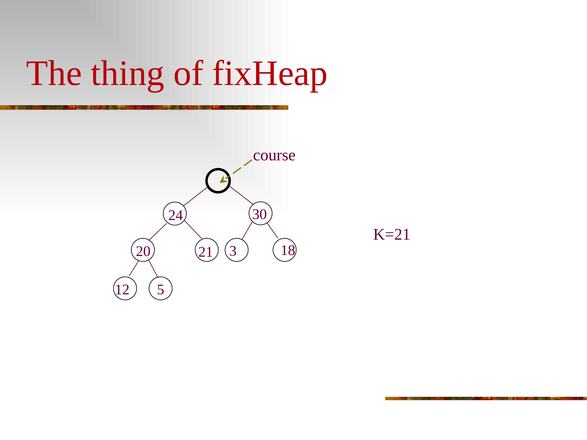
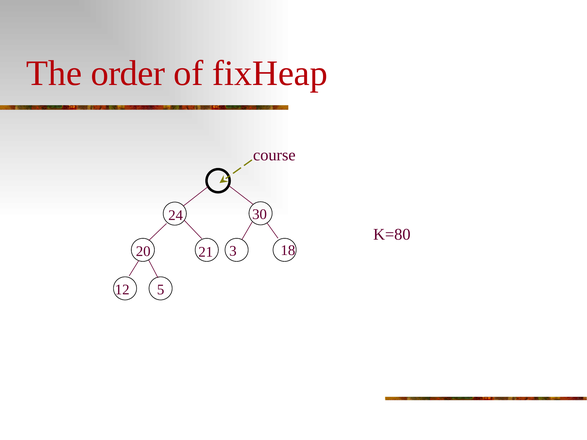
thing: thing -> order (128, 73)
K=21: K=21 -> K=80 (392, 234)
